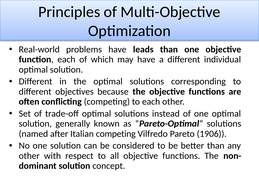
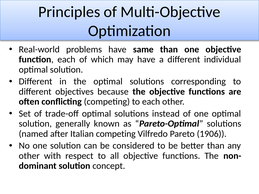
leads: leads -> same (143, 49)
